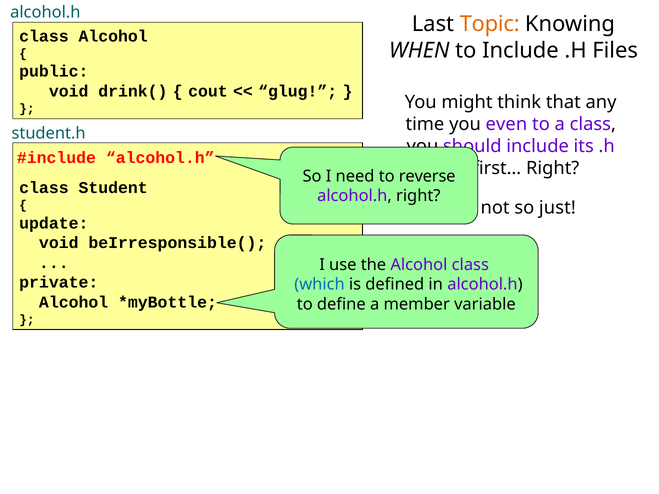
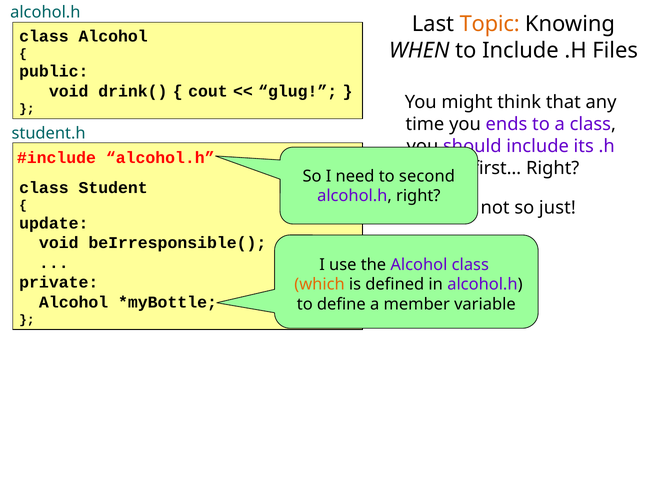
even: even -> ends (506, 124)
reverse: reverse -> second (427, 176)
which colour: blue -> orange (320, 285)
